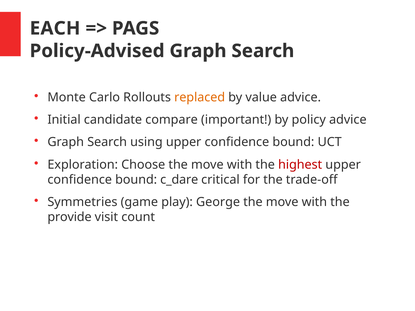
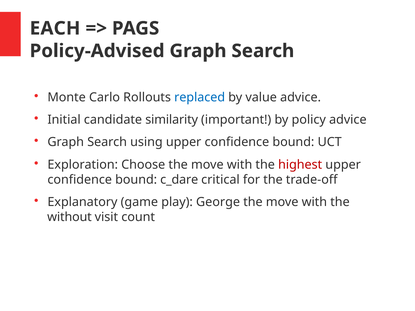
replaced colour: orange -> blue (200, 97)
compare: compare -> similarity (172, 120)
Symmetries: Symmetries -> Explanatory (82, 202)
provide: provide -> without (70, 217)
